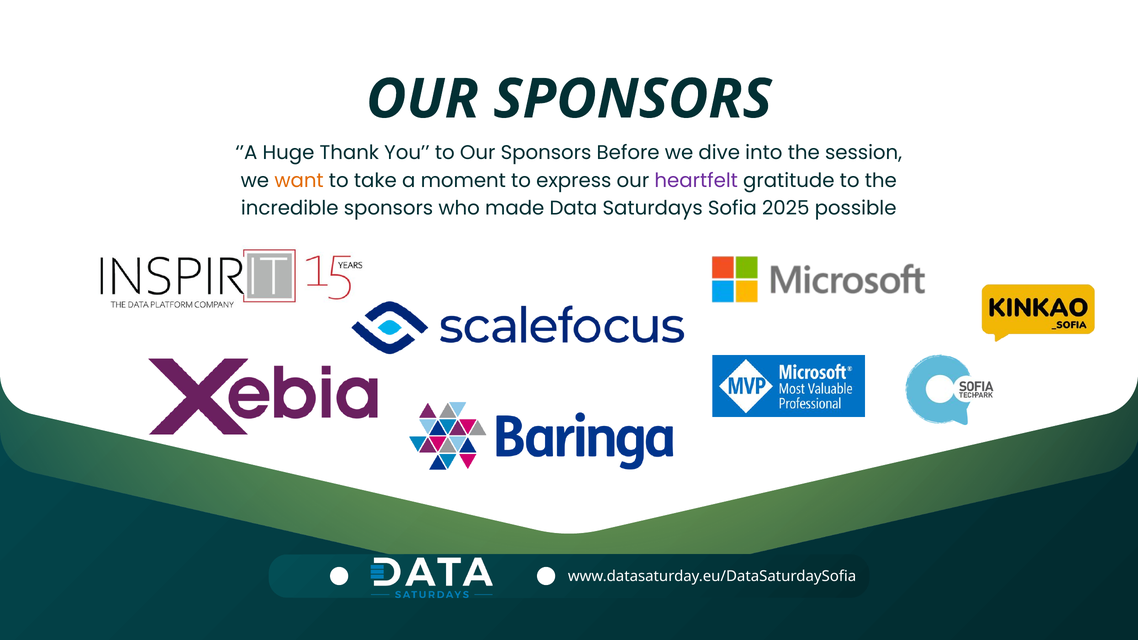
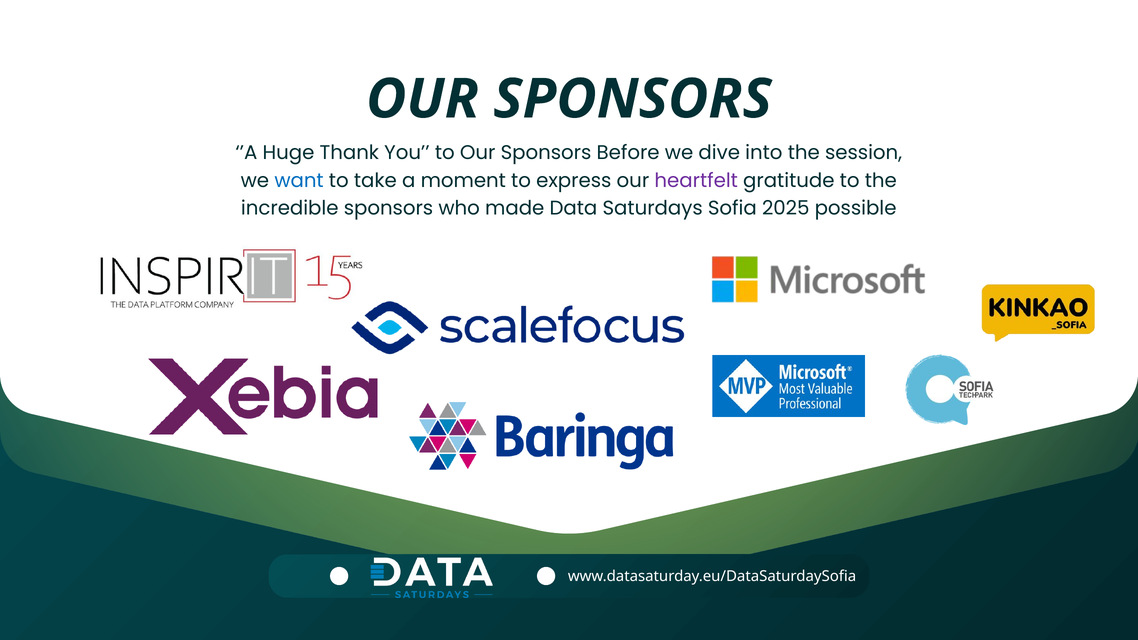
want colour: orange -> blue (299, 181)
